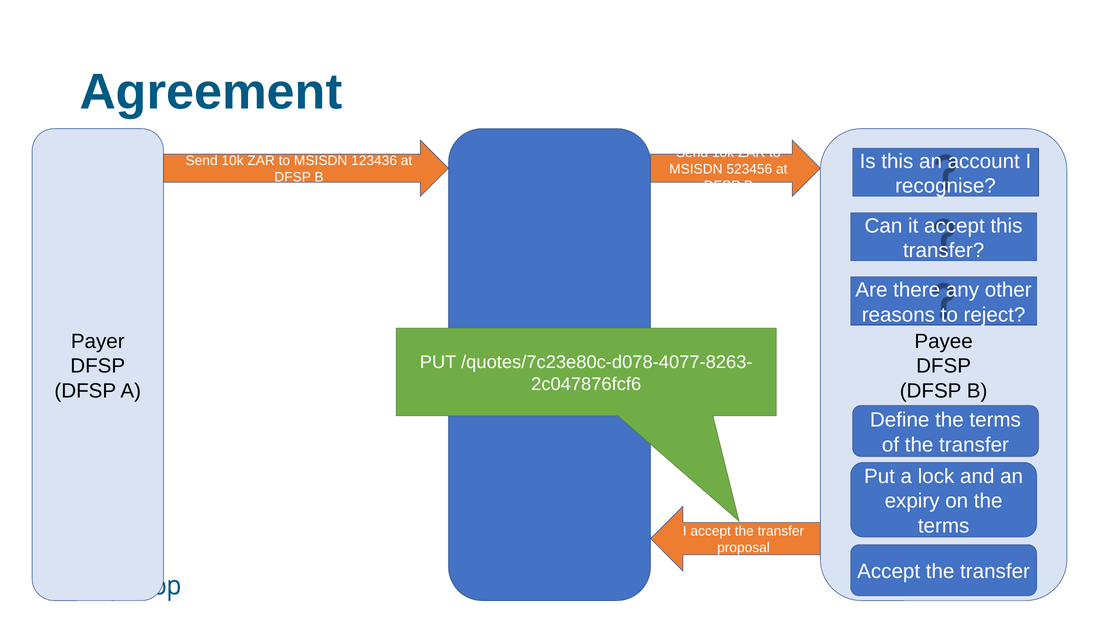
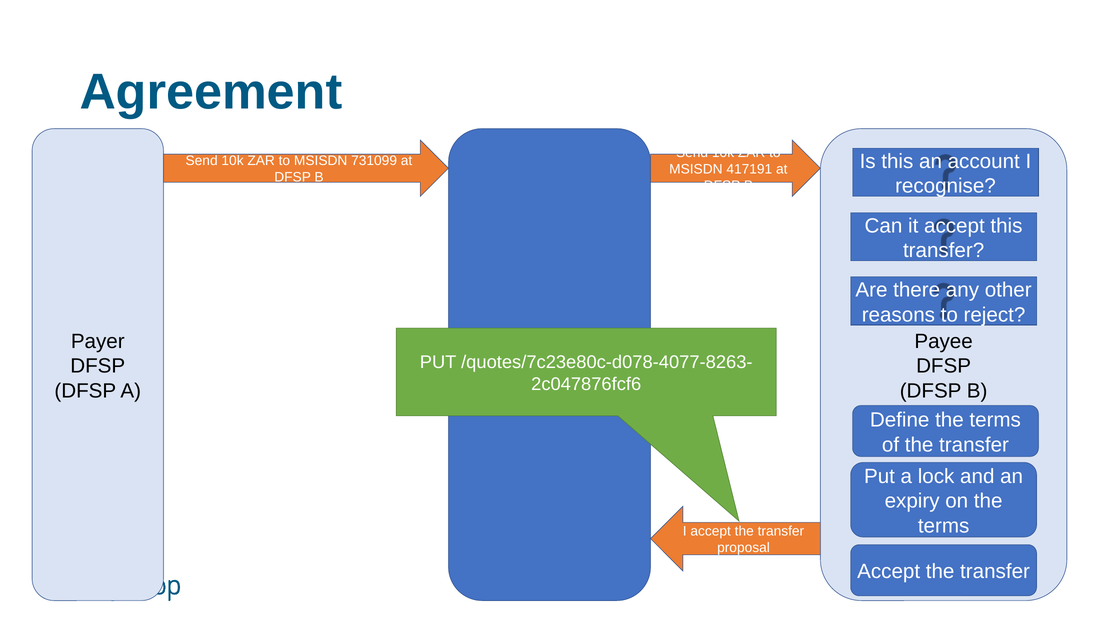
123436: 123436 -> 731099 (374, 161)
523456: 523456 -> 417191 (749, 169)
